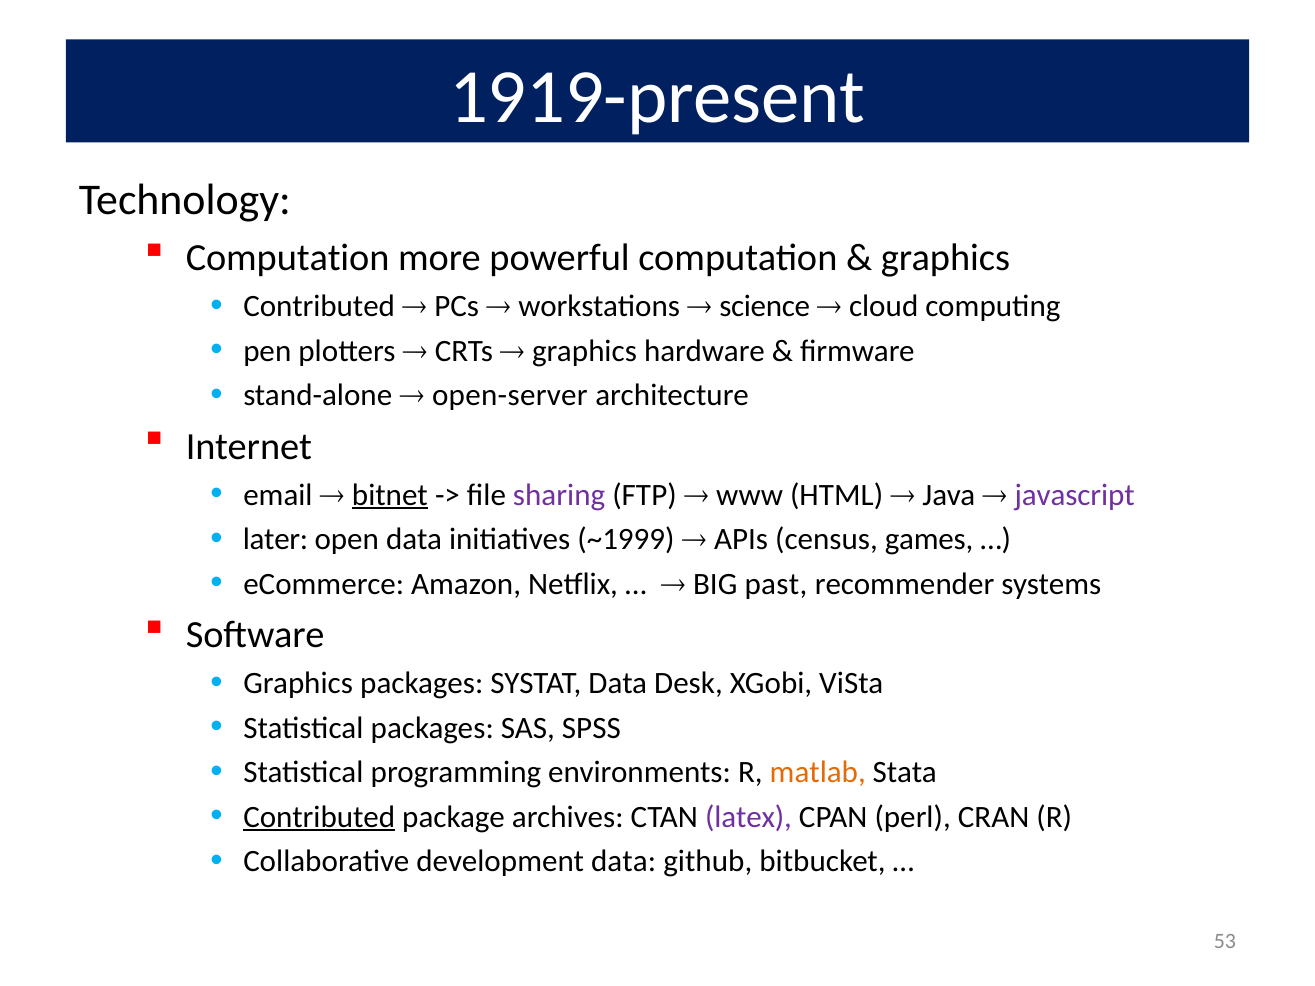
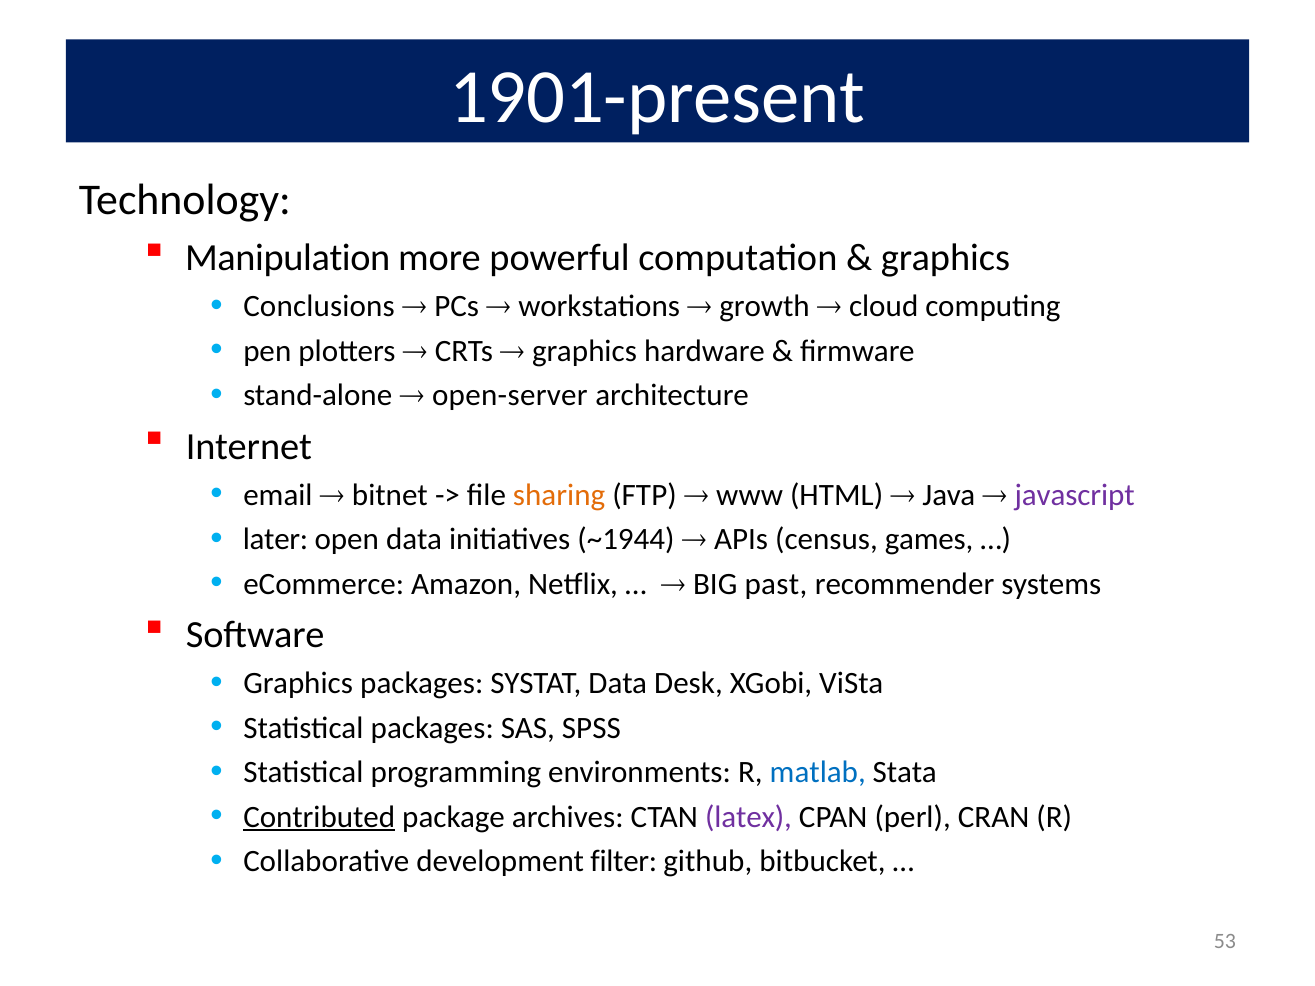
1919-present: 1919-present -> 1901-present (657, 97)
Computation: Computation -> Manipulation (288, 258)
Contributed: Contributed -> Conclusions (319, 306)
science: science -> growth (765, 306)
bitnet underline: present -> none (390, 495)
sharing colour: purple -> orange (559, 495)
~1999: ~1999 -> ~1944 (626, 540)
matlab colour: orange -> blue (818, 773)
development data: data -> filter (624, 862)
